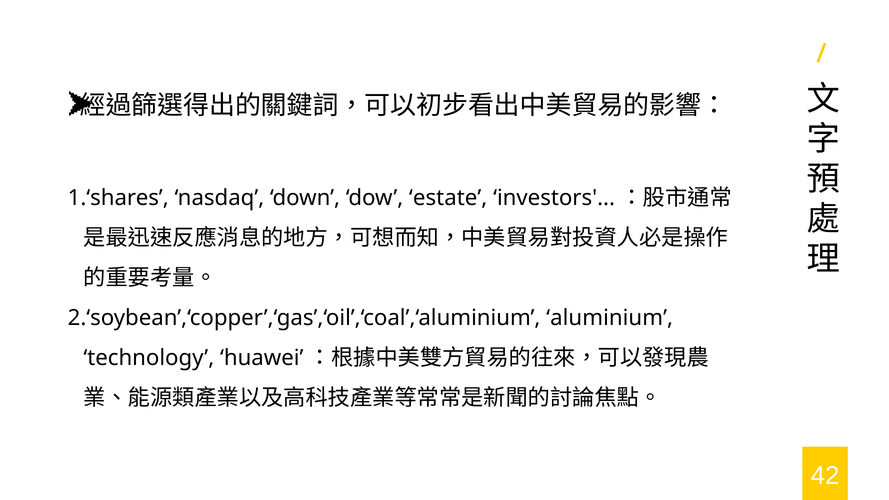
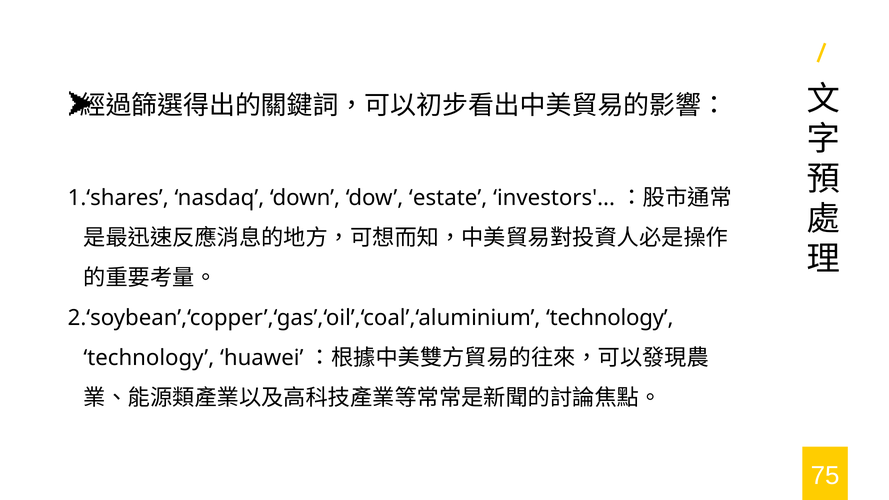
aluminium: aluminium -> technology (610, 318)
42: 42 -> 75 (825, 476)
